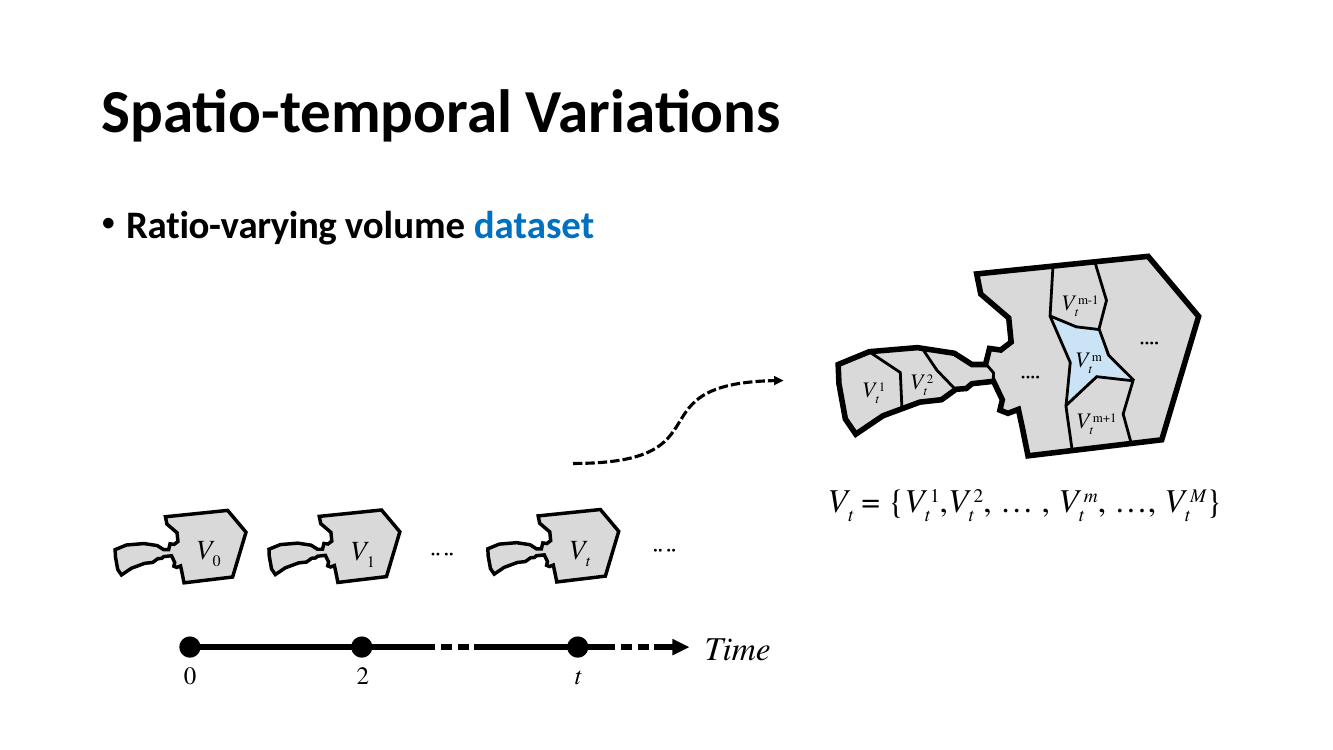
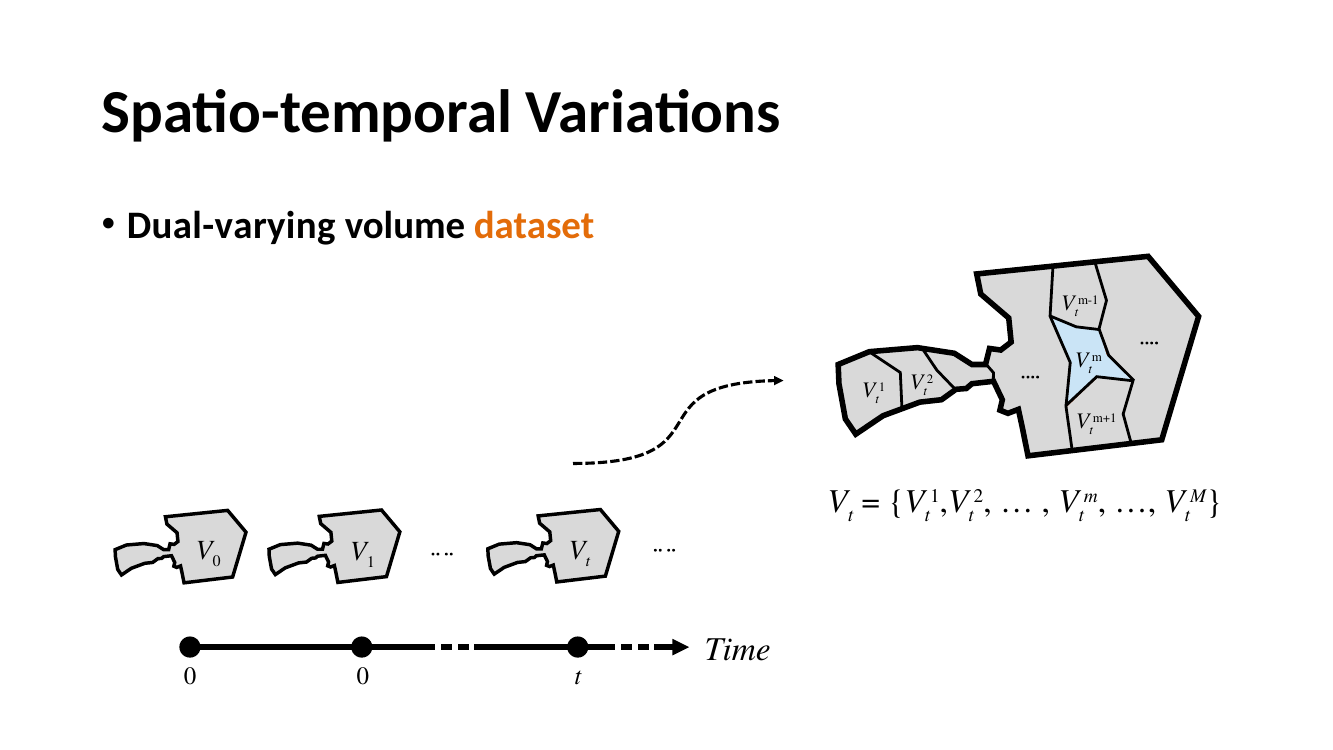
Ratio-varying: Ratio-varying -> Dual-varying (231, 225)
dataset colour: blue -> orange (534, 225)
0 2: 2 -> 0 (363, 676)
